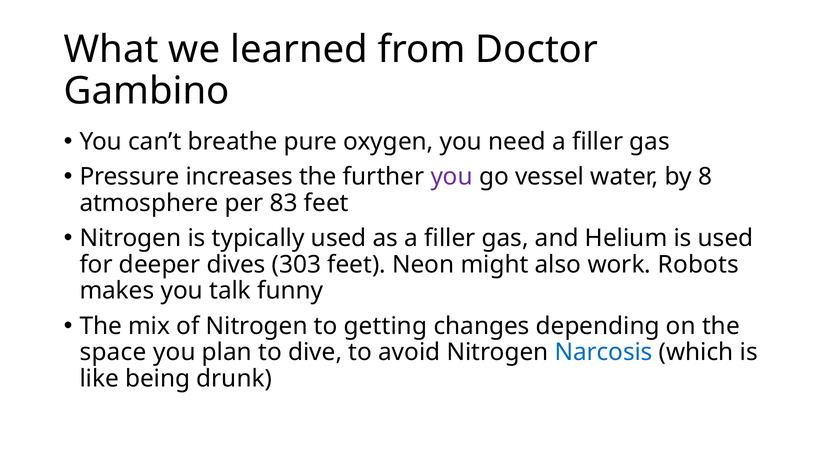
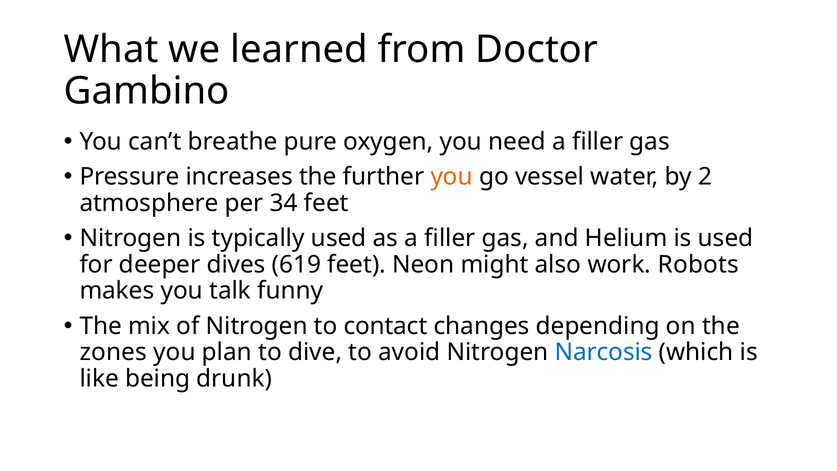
you colour: purple -> orange (452, 177)
8: 8 -> 2 (705, 177)
83: 83 -> 34 (284, 203)
303: 303 -> 619 (296, 264)
getting: getting -> contact (386, 326)
space: space -> zones (113, 352)
